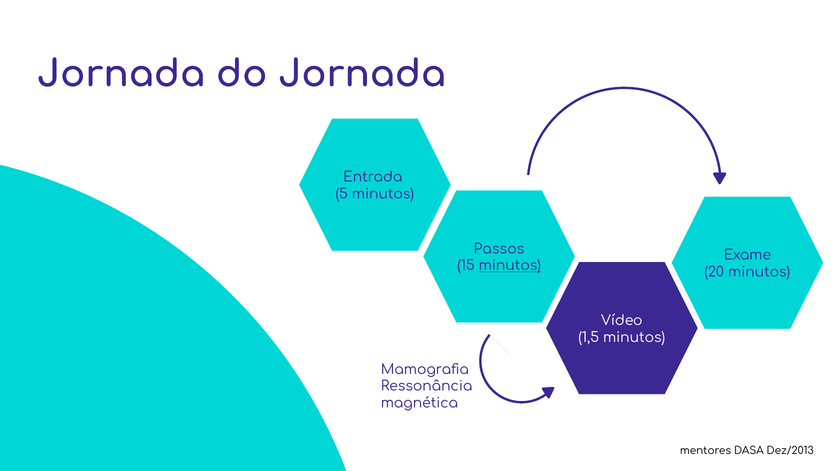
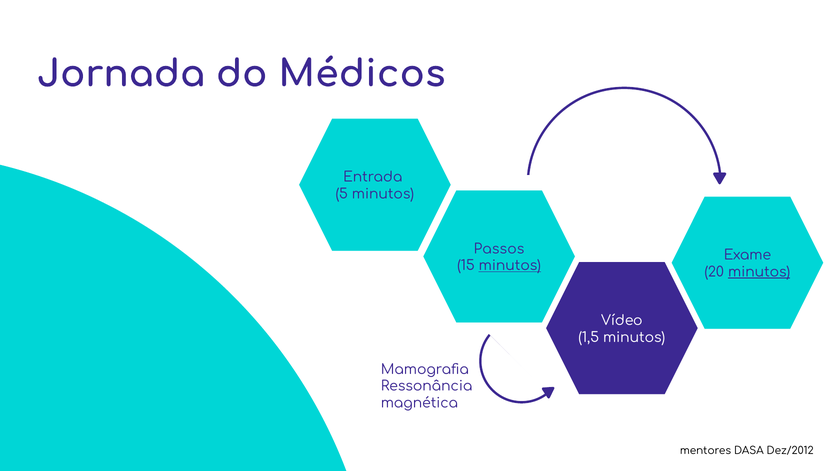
do Jornada: Jornada -> Médicos (362, 74)
minutos underline: none -> present (759, 272)
Dez/2013: Dez/2013 -> Dez/2012 (790, 451)
